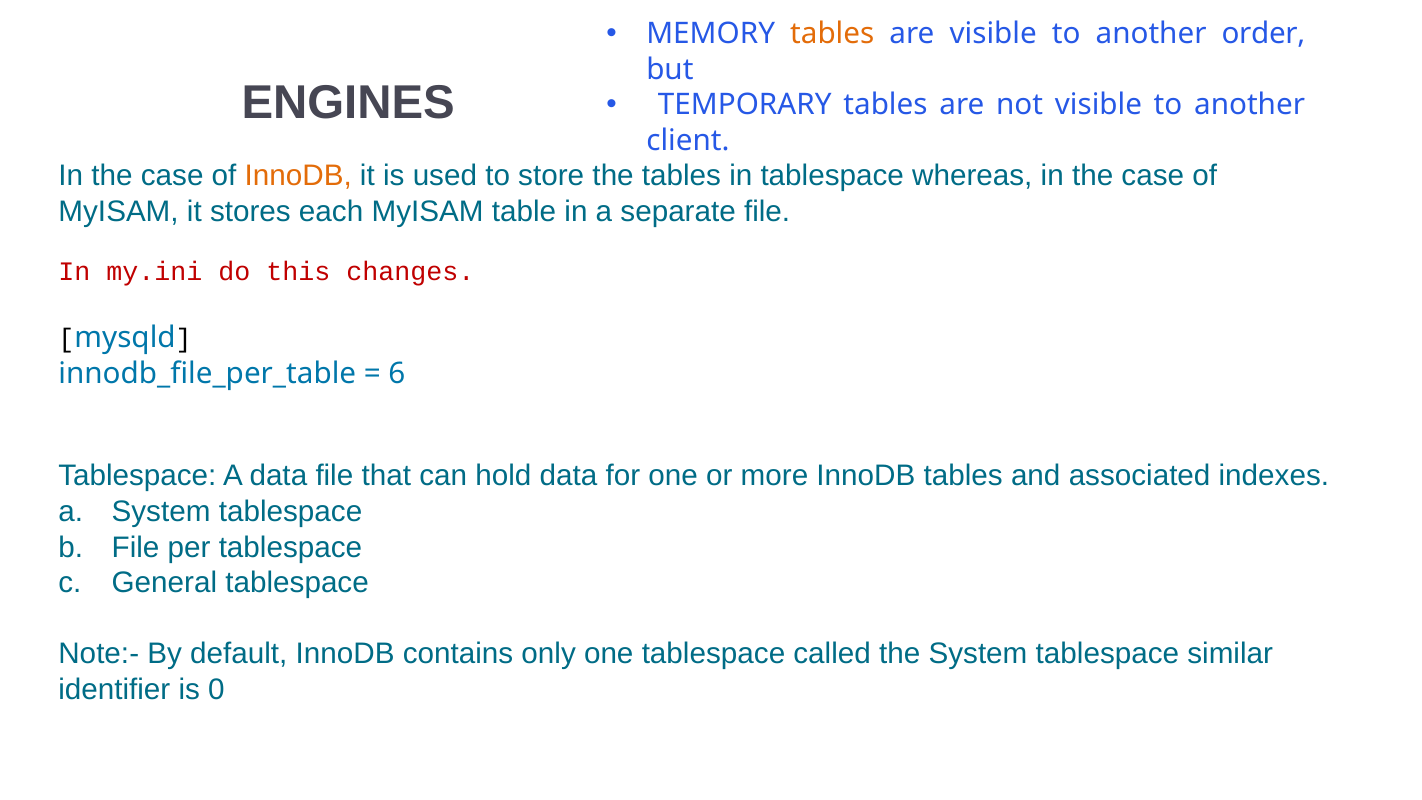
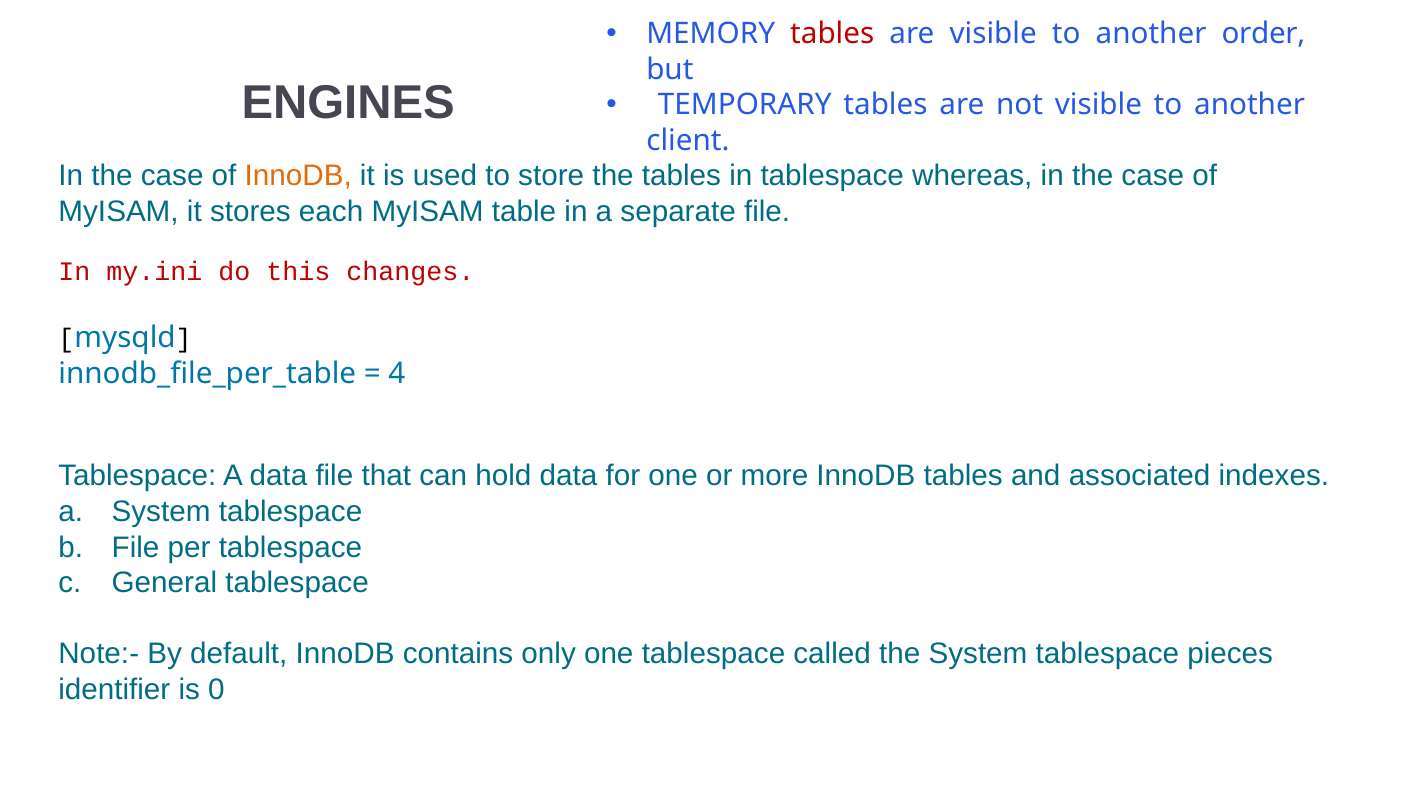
tables colour: orange -> red (832, 34)
6: 6 -> 4 (397, 373)
similar: similar -> pieces (1230, 654)
